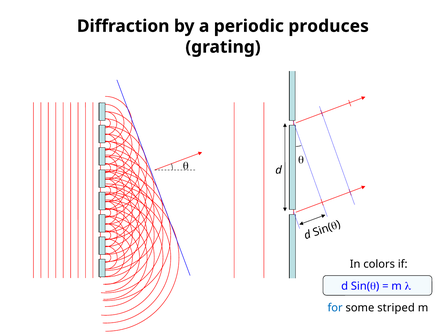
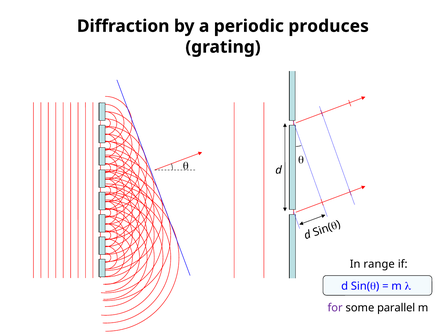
colors: colors -> range (379, 264)
for colour: blue -> purple (335, 307)
striped: striped -> parallel (396, 307)
